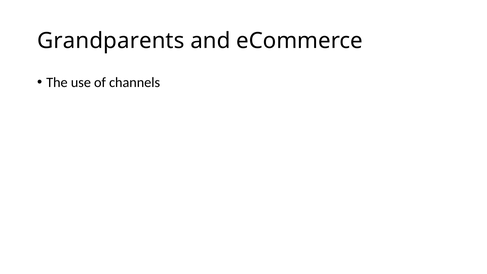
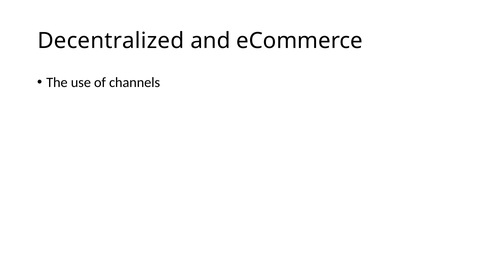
Grandparents: Grandparents -> Decentralized (111, 41)
